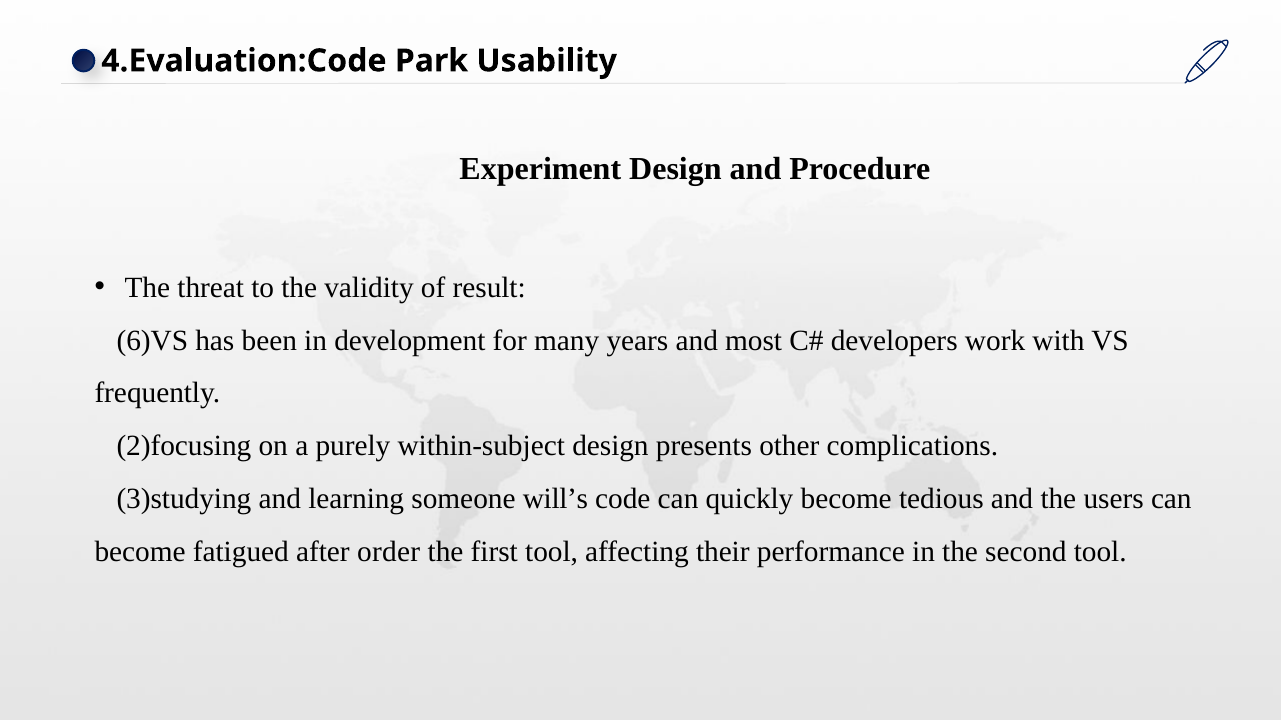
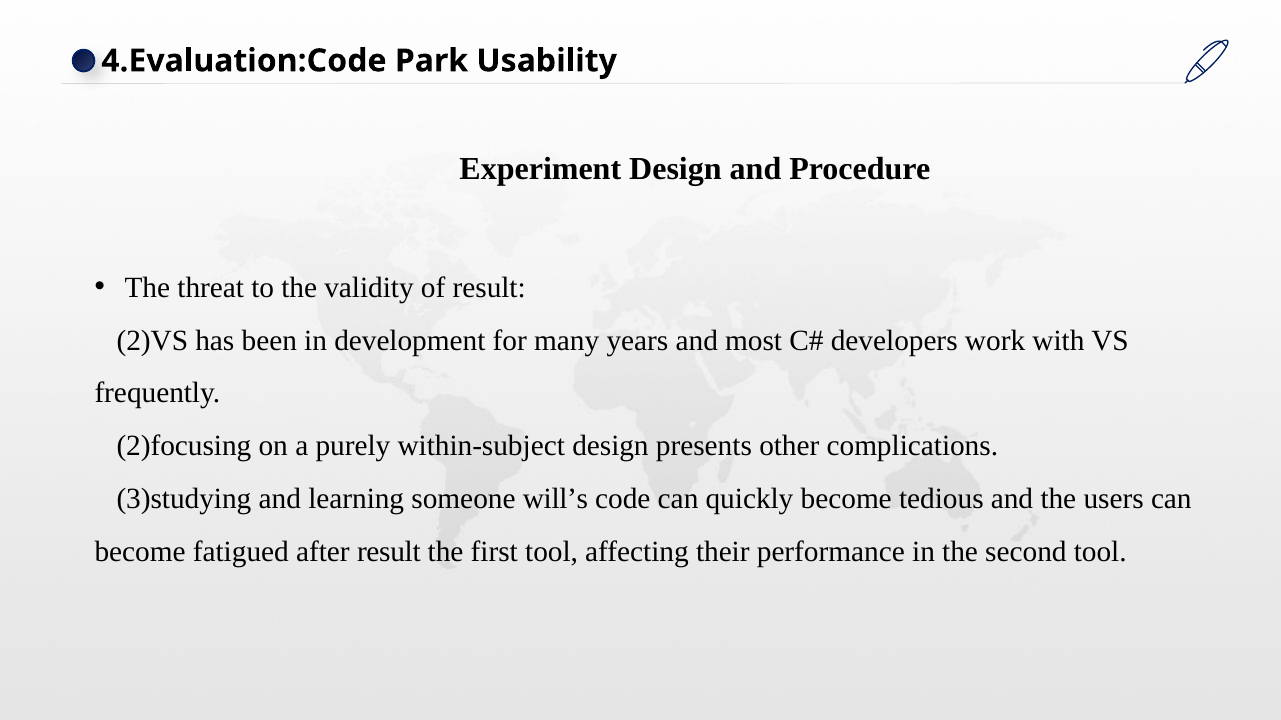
6)VS: 6)VS -> 2)VS (152, 341)
after order: order -> result (389, 552)
